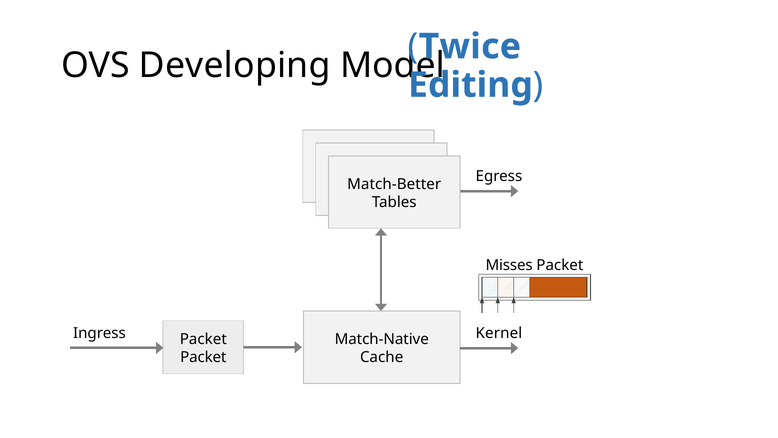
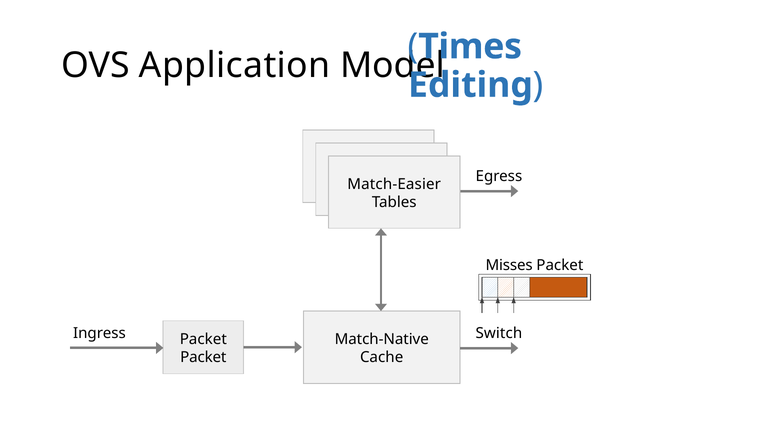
Twice: Twice -> Times (470, 47)
Developing: Developing -> Application (235, 65)
Match-Better: Match-Better -> Match-Easier (394, 184)
Kernel: Kernel -> Switch (499, 333)
